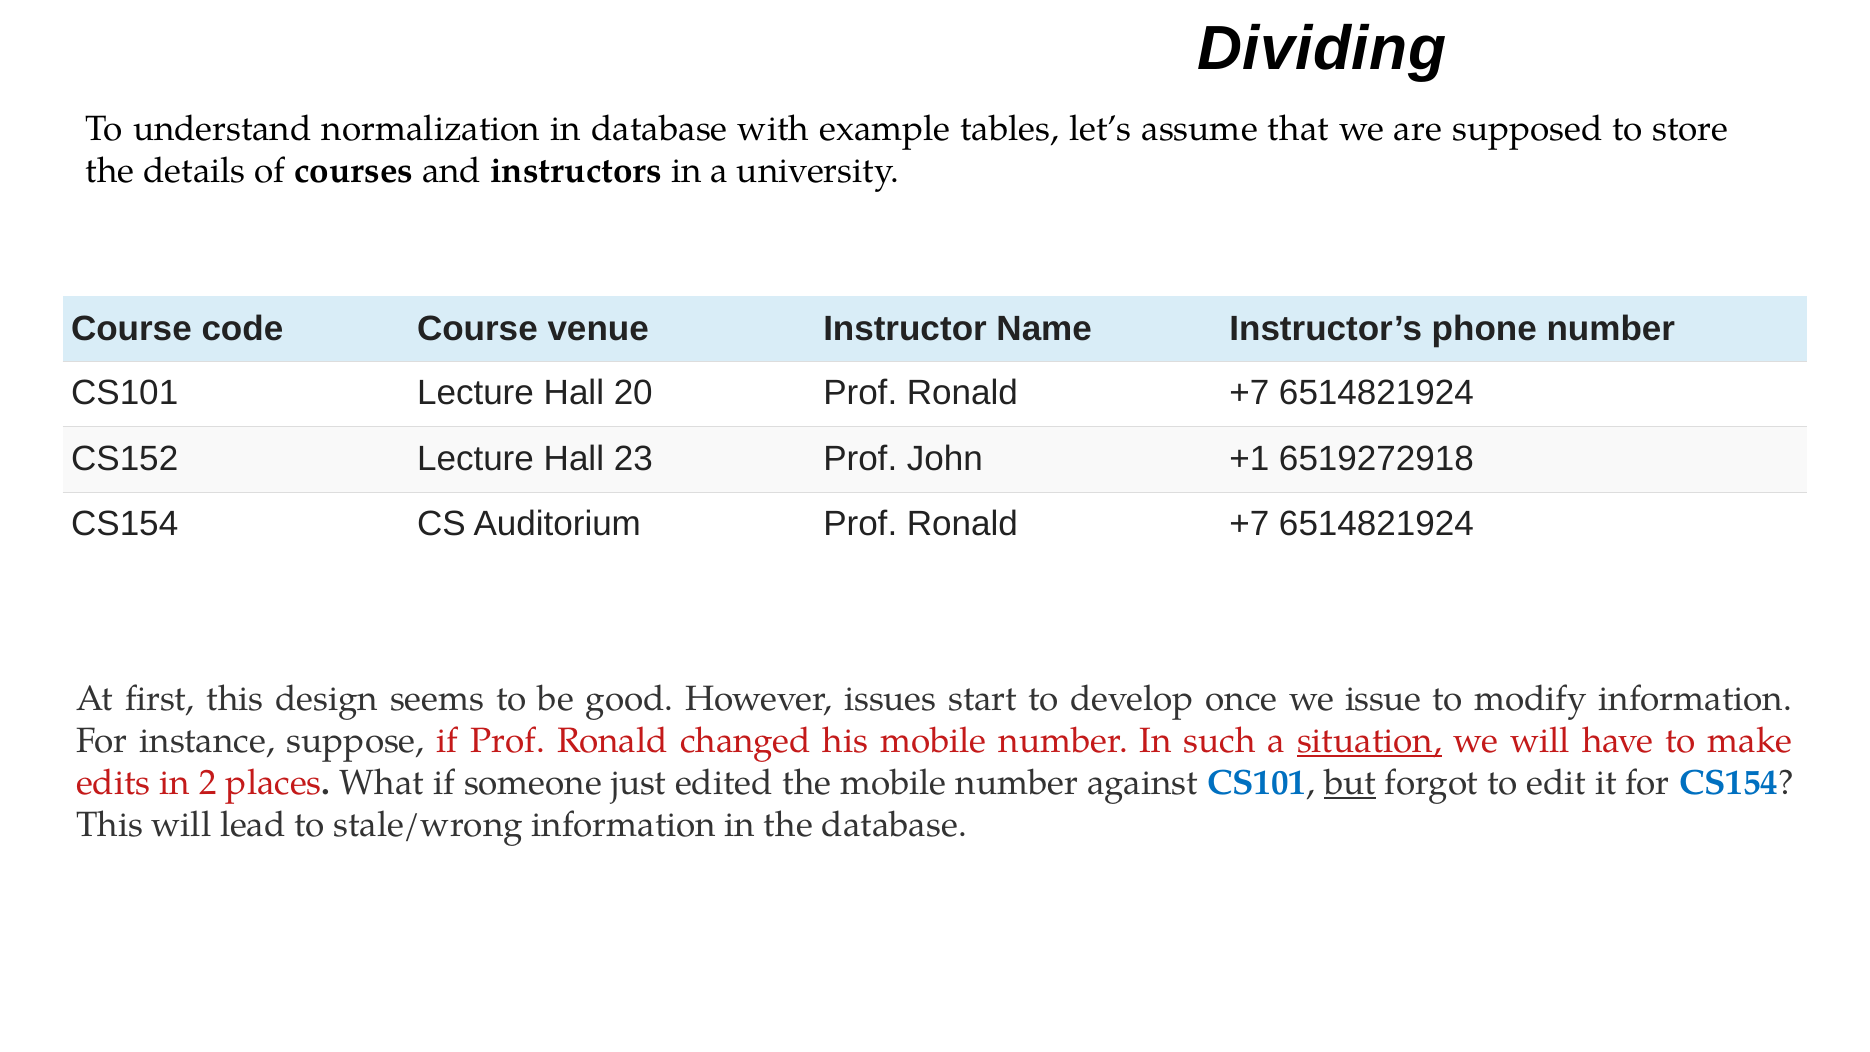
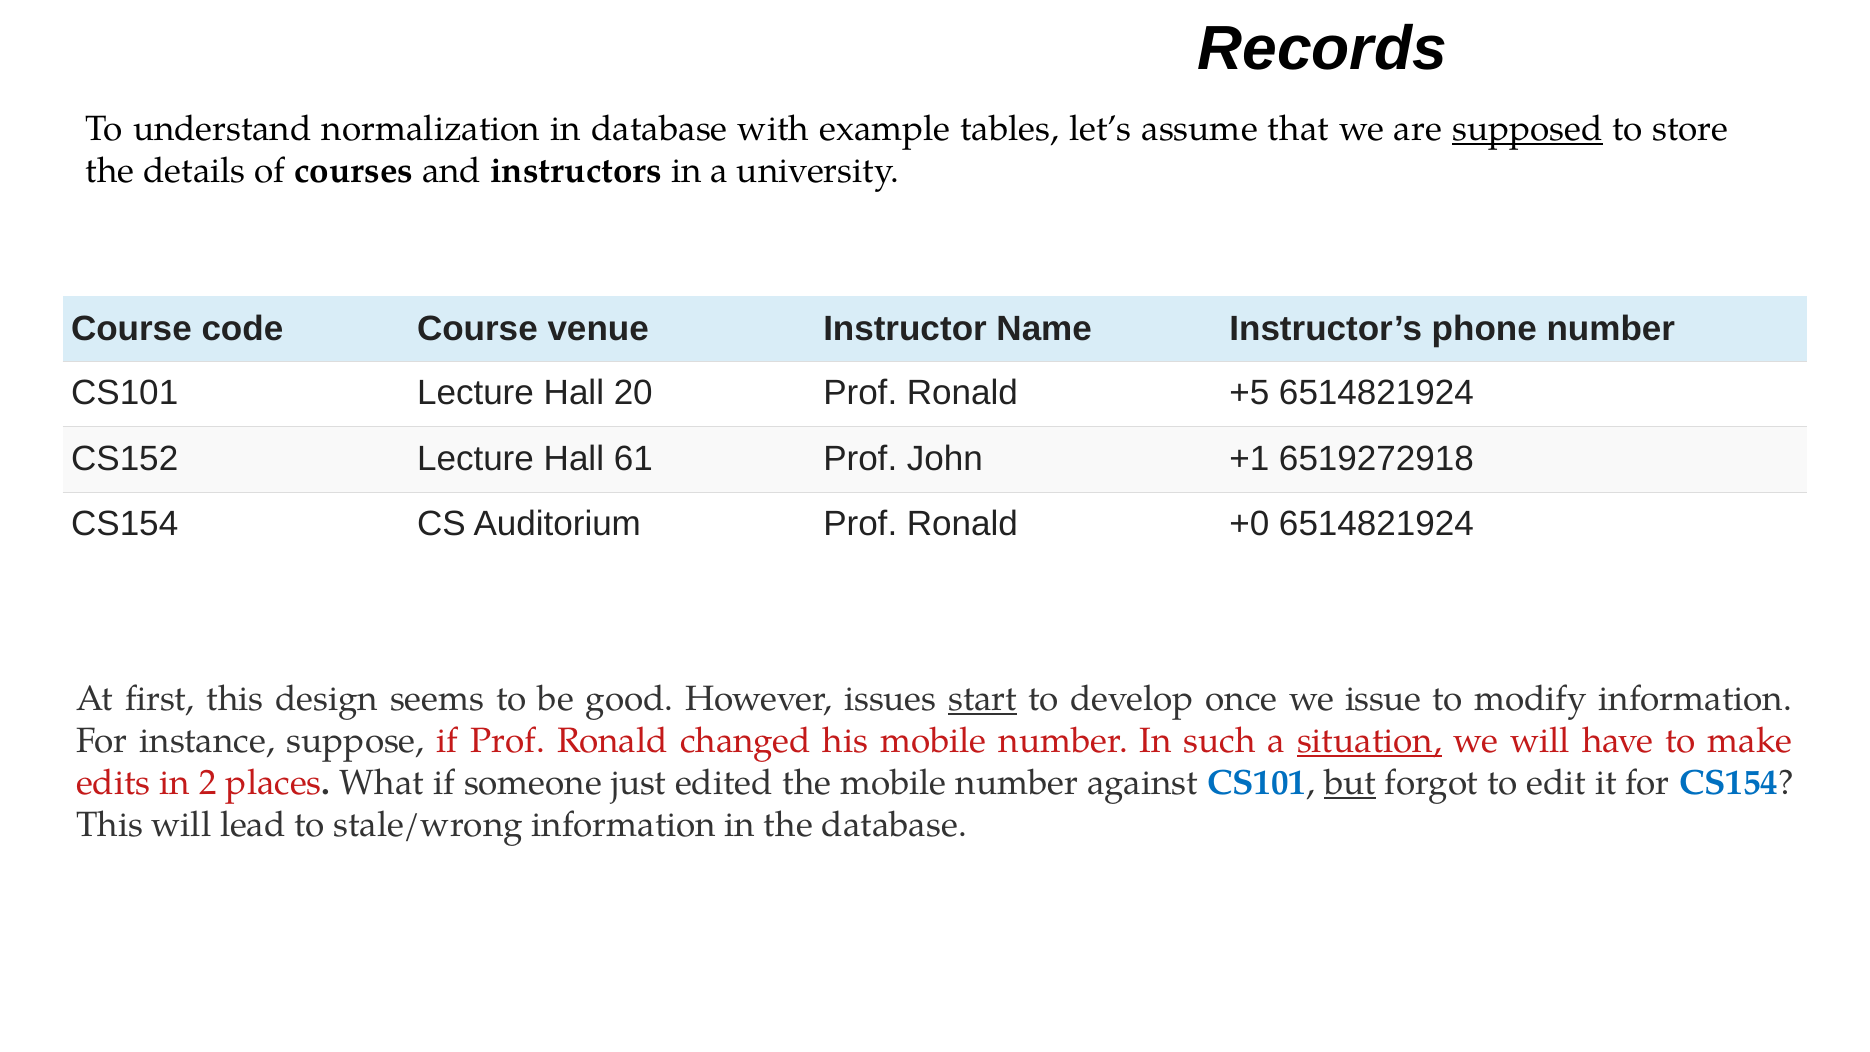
Dividing: Dividing -> Records (1322, 49)
supposed underline: none -> present (1528, 129)
20 Prof Ronald +7: +7 -> +5 (1249, 393)
23: 23 -> 61 (633, 459)
Auditorium Prof Ronald +7: +7 -> +0 (1249, 524)
start underline: none -> present (983, 699)
